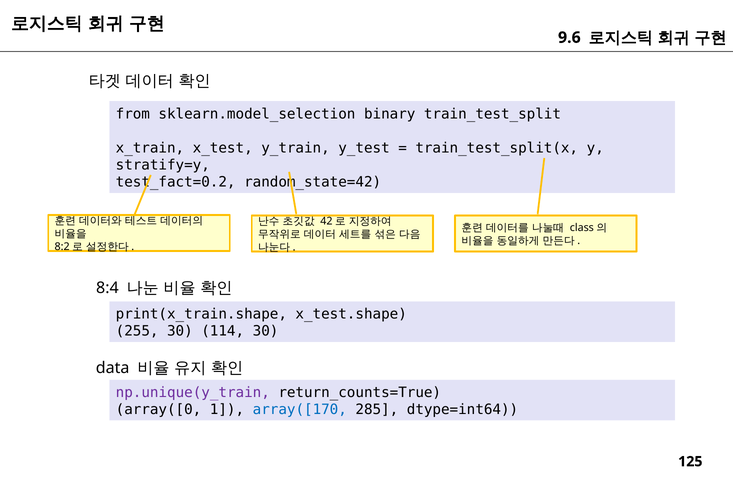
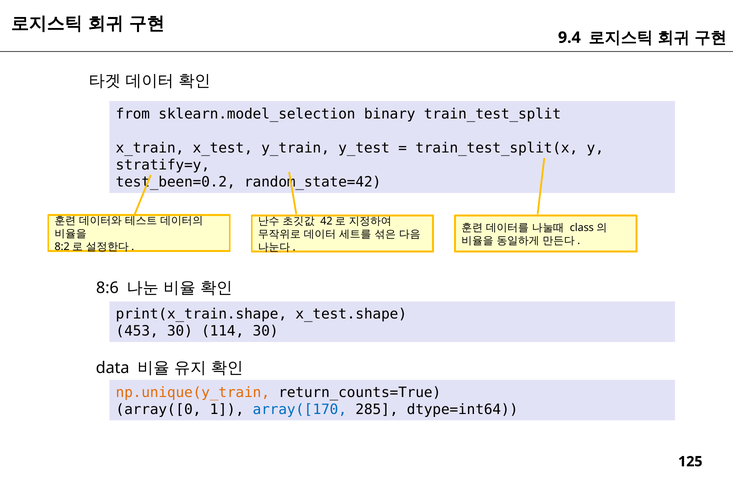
9.6: 9.6 -> 9.4 (569, 38)
test_fact=0.2: test_fact=0.2 -> test_been=0.2 (176, 182)
8:4: 8:4 -> 8:6 (107, 288)
255: 255 -> 453 (137, 332)
np.unique(y_train colour: purple -> orange (193, 393)
